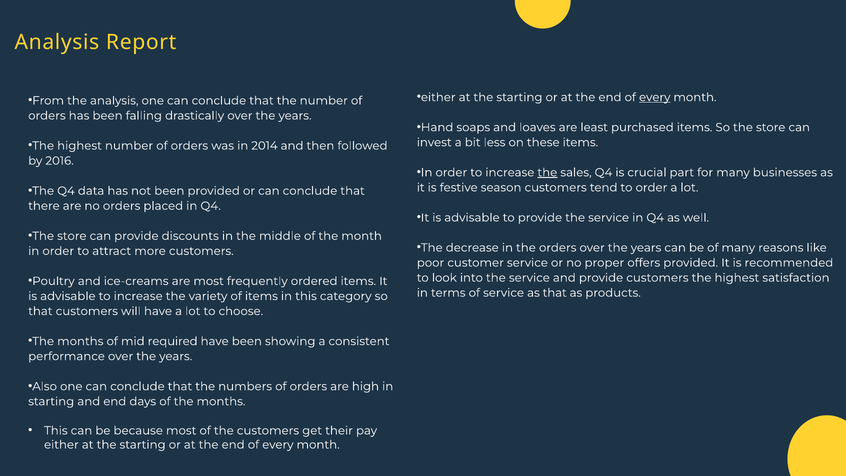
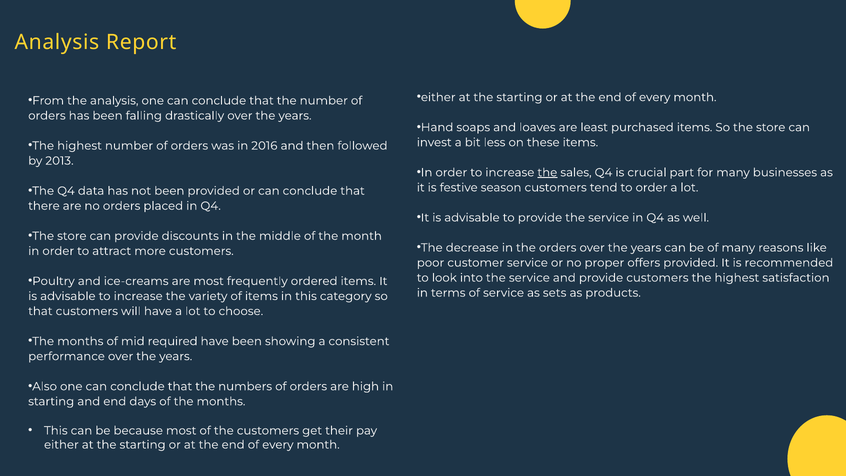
every underline: present -> none (655, 97)
2014: 2014 -> 2016 (264, 146)
2016: 2016 -> 2013 (59, 161)
as that: that -> sets (555, 293)
